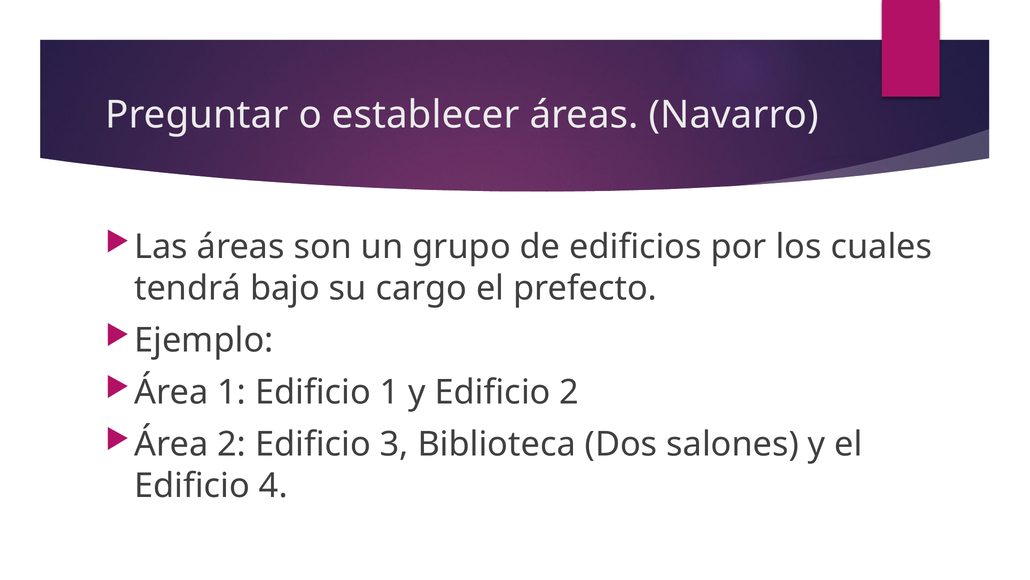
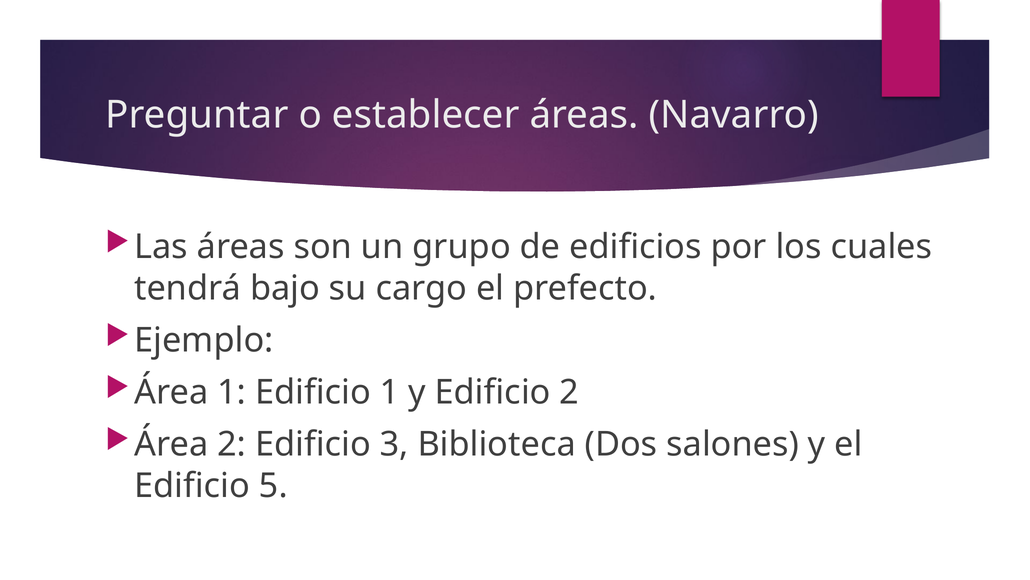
4: 4 -> 5 (273, 485)
